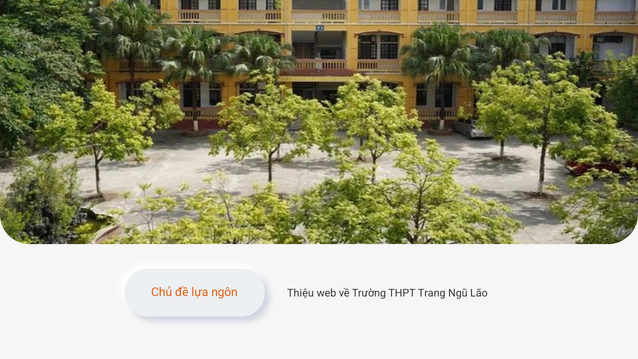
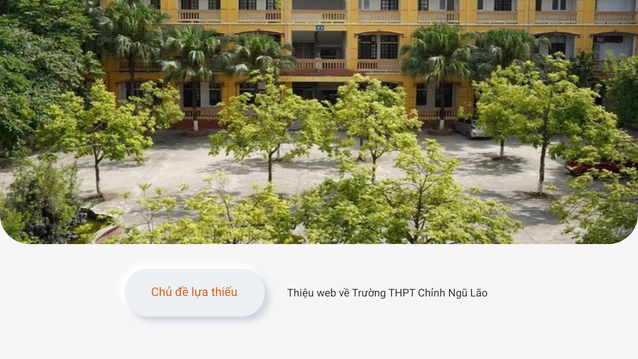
ngôn: ngôn -> thiếu (224, 292)
Trang: Trang -> Chỉnh (432, 293)
